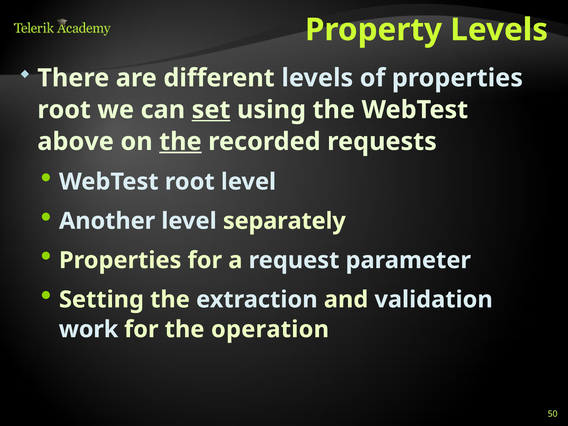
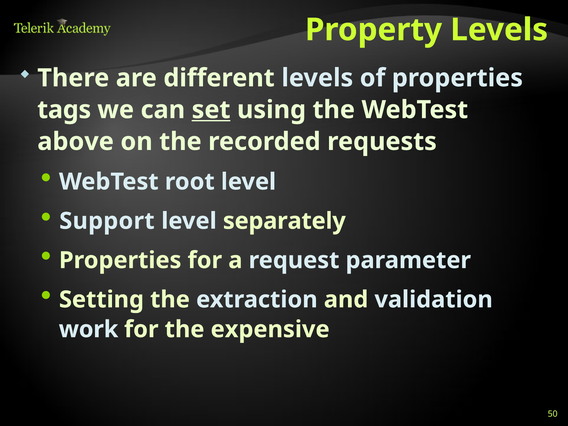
root: root -> tags (64, 110)
the underline: present -> none (180, 142)
Another: Another -> Support (107, 221)
operation: operation -> expensive (270, 329)
